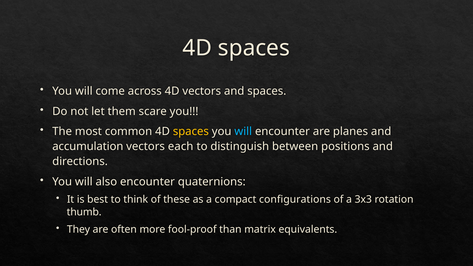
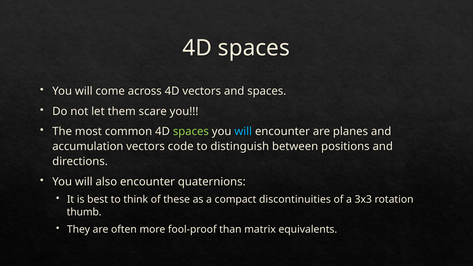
spaces colour: yellow -> light green (191, 132)
each: each -> code (181, 147)
configurations: configurations -> discontinuities (295, 200)
